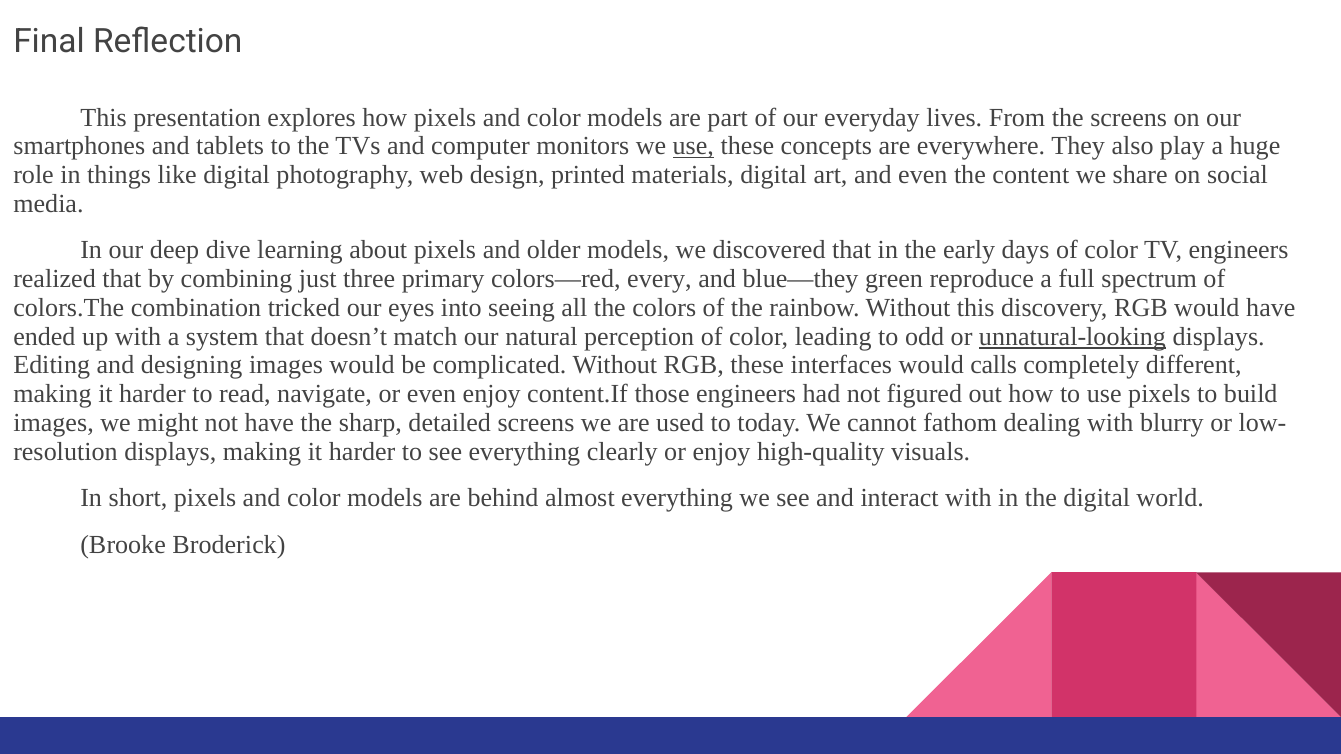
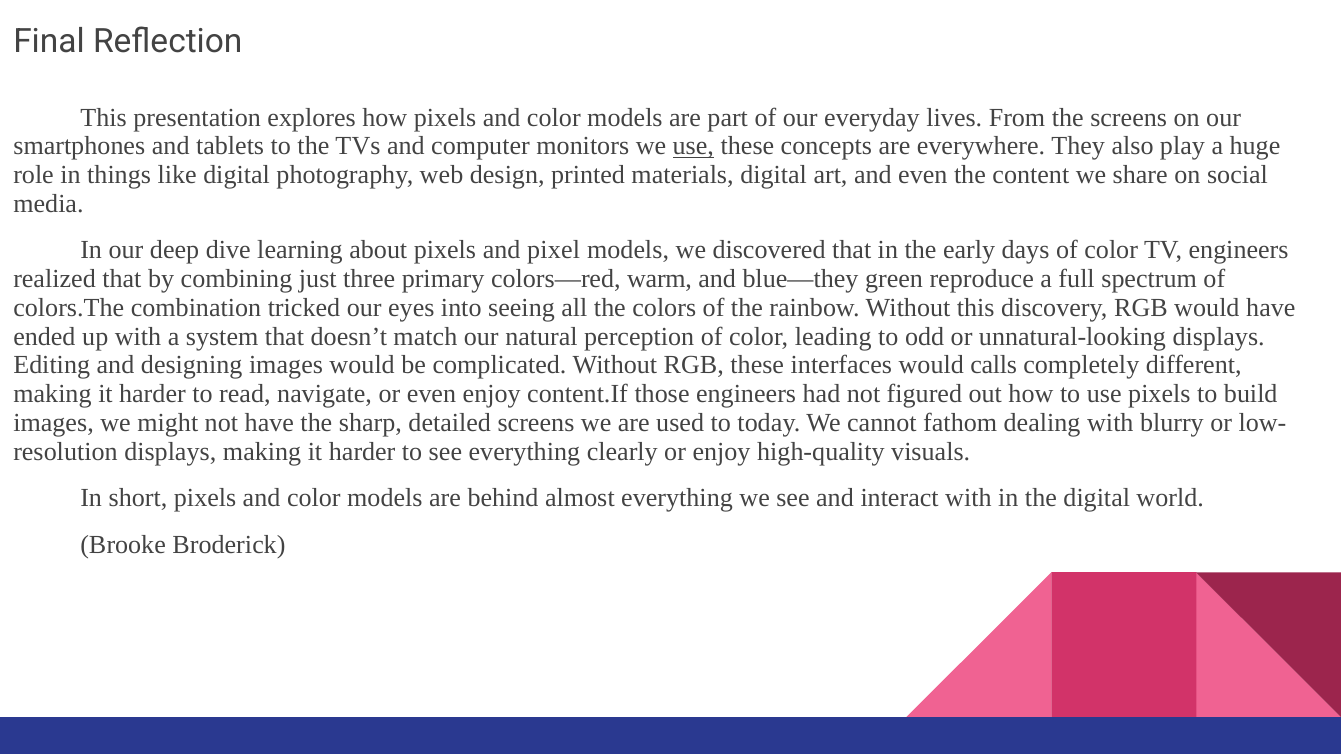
older: older -> pixel (554, 250)
every: every -> warm (660, 279)
unnatural-looking underline: present -> none (1072, 337)
